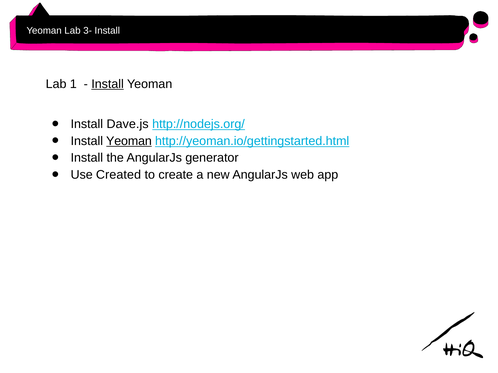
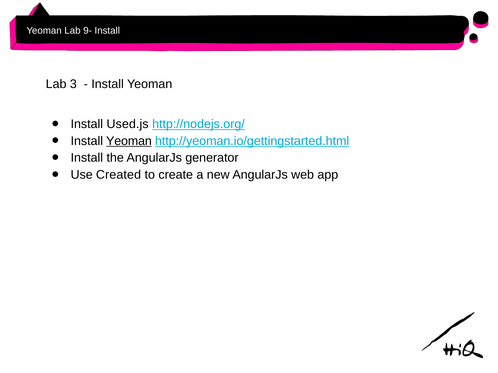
3-: 3- -> 9- (88, 31)
1: 1 -> 3 (73, 84)
Install underline: present -> none (108, 84)
Dave.js: Dave.js -> Used.js (128, 124)
